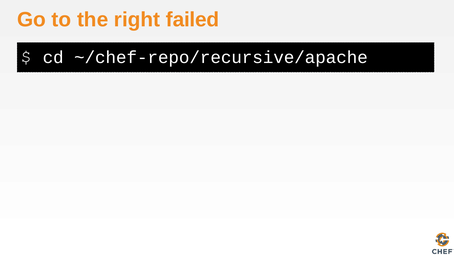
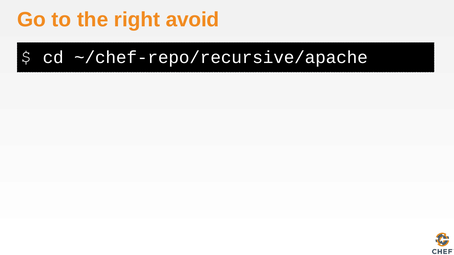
failed: failed -> avoid (193, 20)
